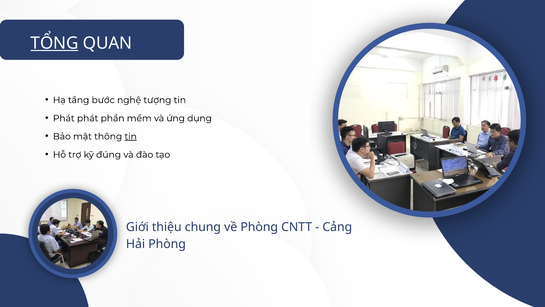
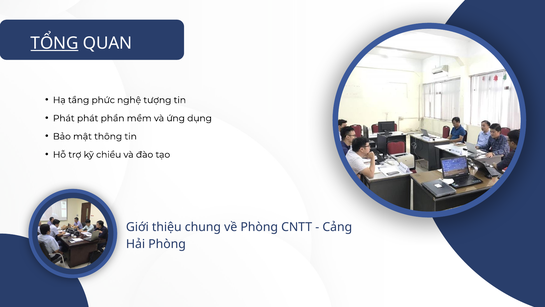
bước: bước -> phức (103, 100)
tin underline: present -> none (131, 136)
đúng: đúng -> chiều (109, 154)
